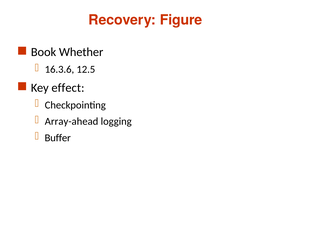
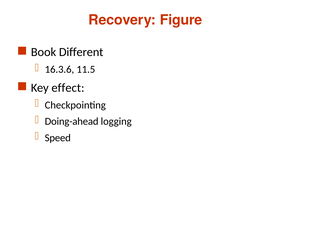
Whether: Whether -> Different (81, 52)
12.5: 12.5 -> 11.5 (86, 69)
Array-ahead: Array-ahead -> Doing-ahead (72, 121)
Buffer: Buffer -> Speed (58, 138)
